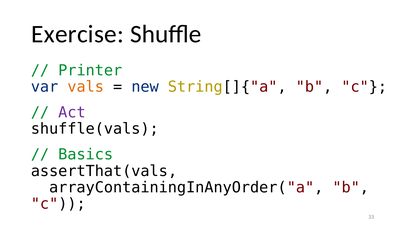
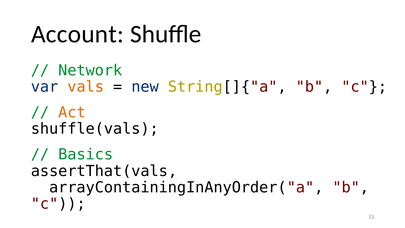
Exercise: Exercise -> Account (78, 34)
Printer: Printer -> Network (90, 70)
Act colour: purple -> orange (72, 112)
